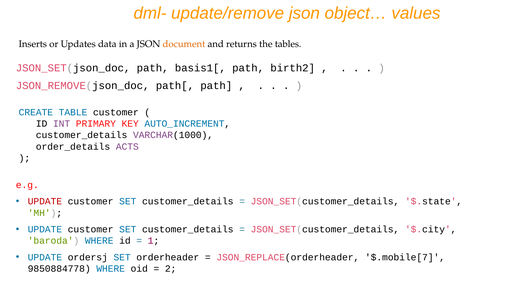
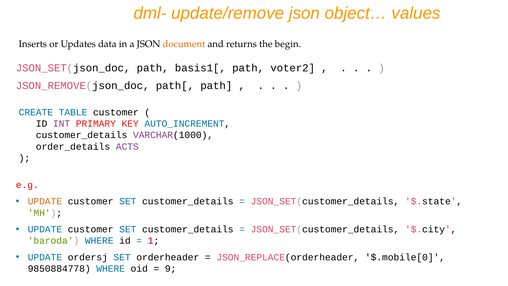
tables: tables -> begin (288, 44)
birth2: birth2 -> voter2 (293, 68)
UPDATE colour: red -> orange (45, 201)
$.mobile[7: $.mobile[7 -> $.mobile[0 (405, 257)
2: 2 -> 9 (171, 269)
